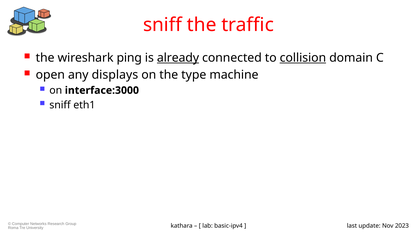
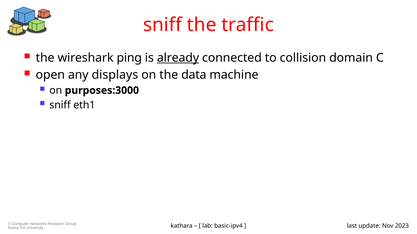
collision underline: present -> none (303, 58)
type: type -> data (194, 75)
interface:3000: interface:3000 -> purposes:3000 (102, 91)
